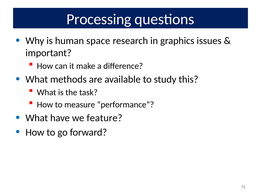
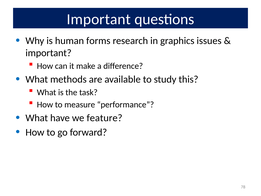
Processing: Processing -> Important (99, 19)
space: space -> forms (98, 41)
